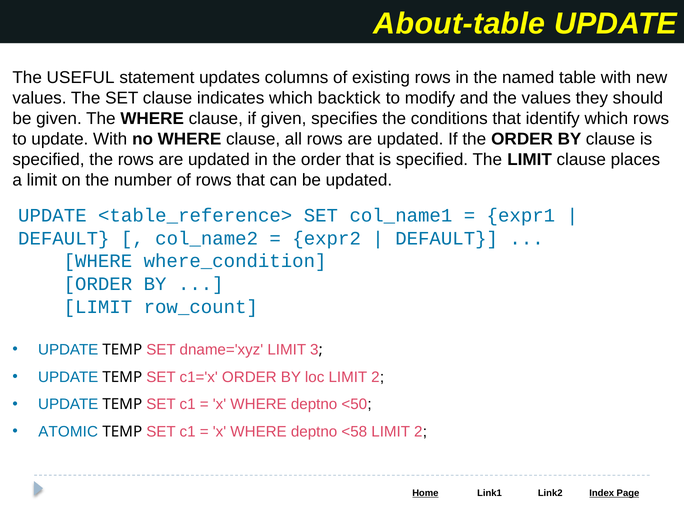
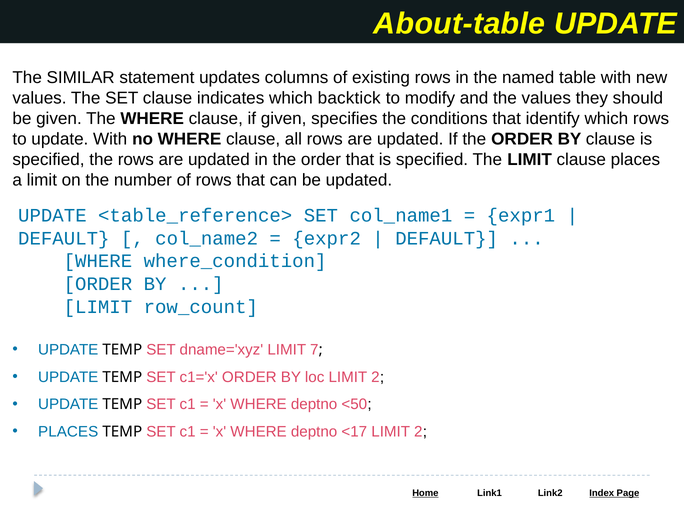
USEFUL: USEFUL -> SIMILAR (81, 77)
3: 3 -> 7 (314, 350)
ATOMIC: ATOMIC -> PLACES (68, 432)
<58: <58 -> <17 (354, 432)
